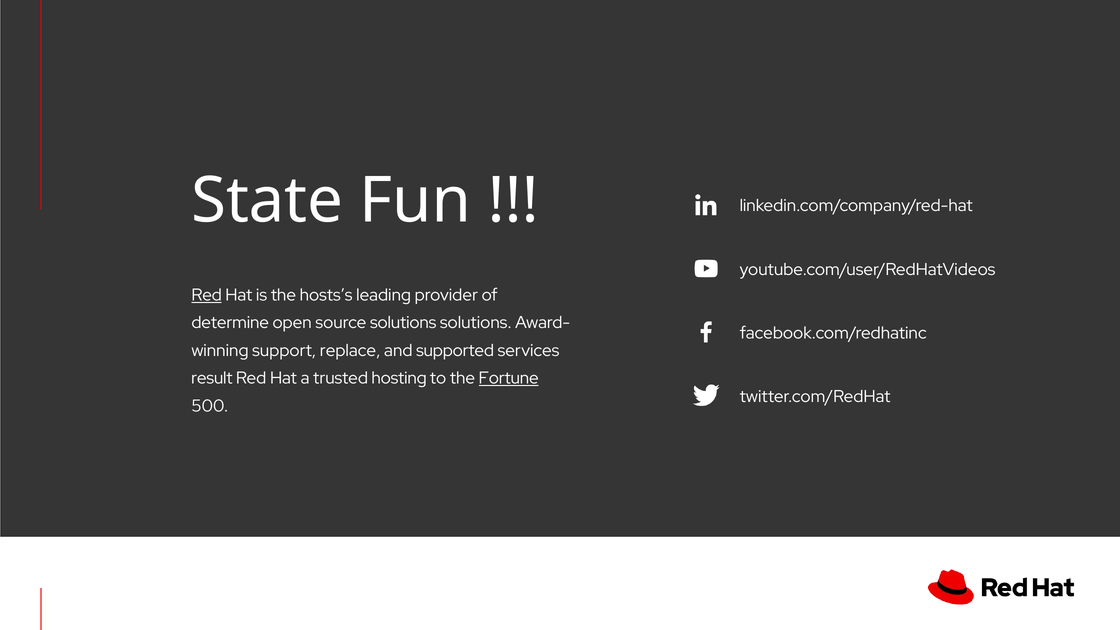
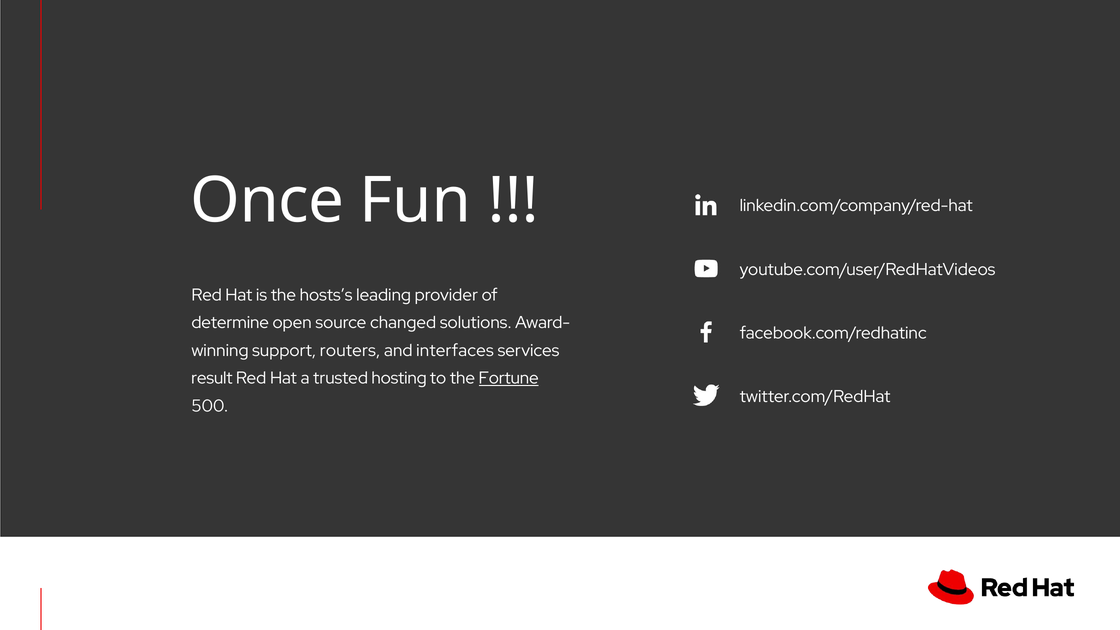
State: State -> Once (267, 201)
Red underline: present -> none (207, 295)
source solutions: solutions -> changed (403, 323)
replace: replace -> routers (350, 351)
supported: supported -> interfaces (455, 351)
